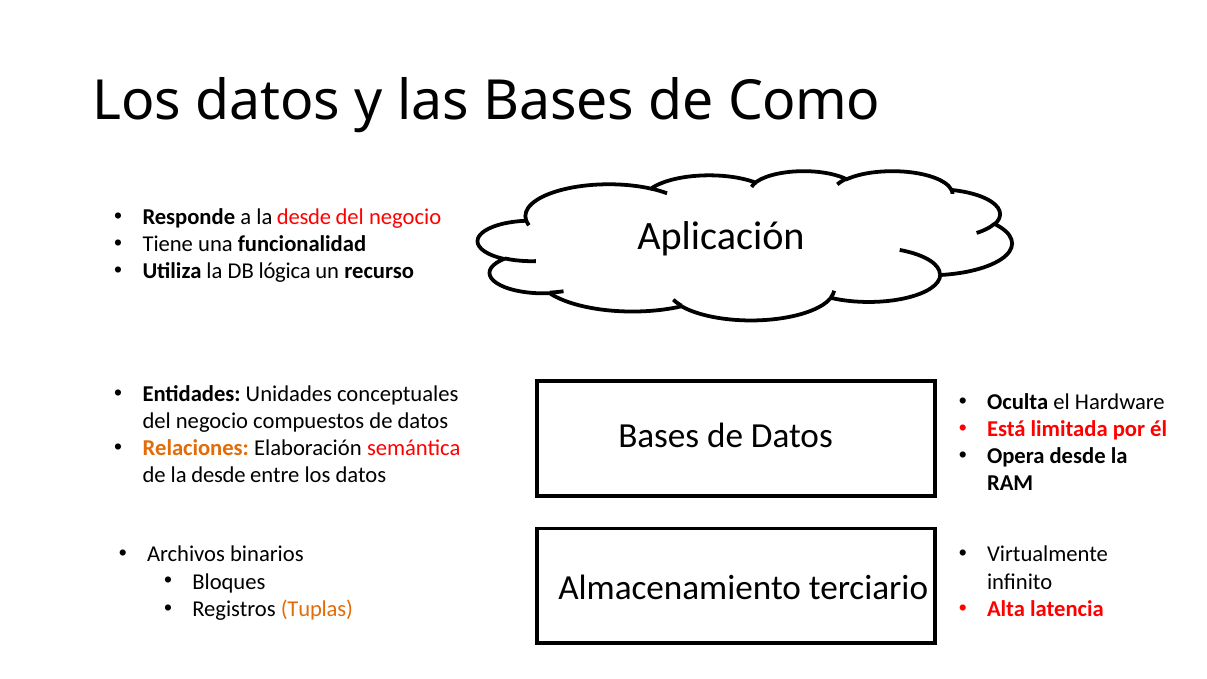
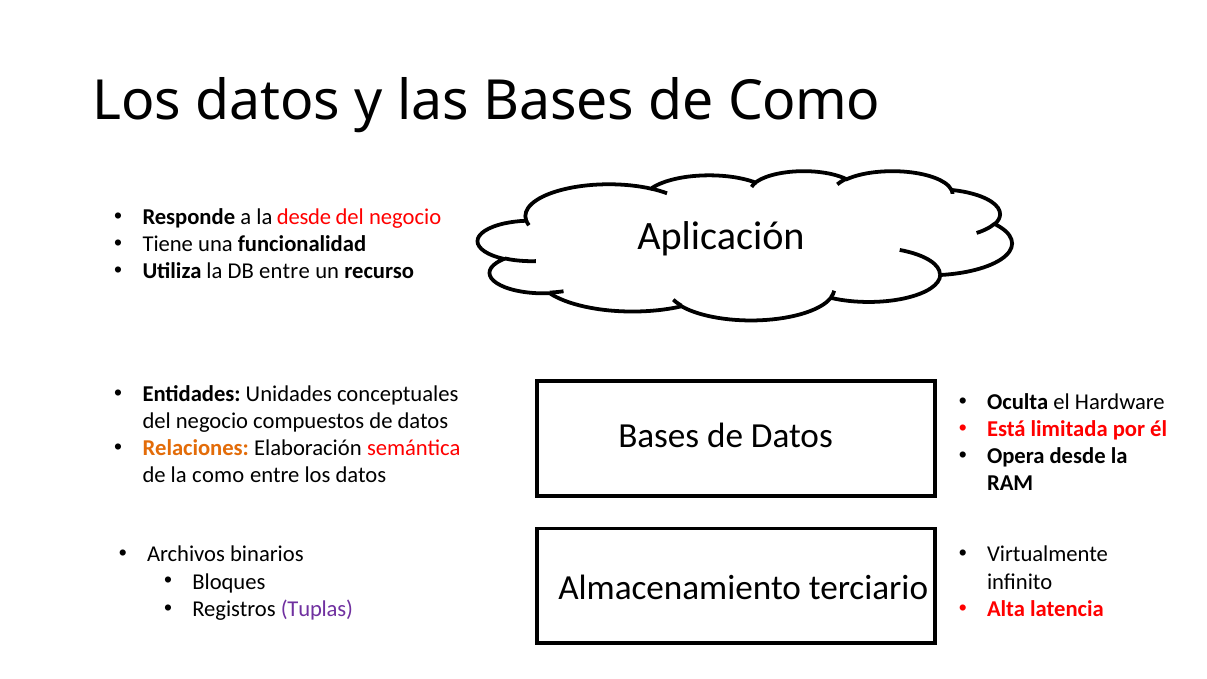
DB lógica: lógica -> entre (284, 271)
de la desde: desde -> como (218, 475)
Tuplas colour: orange -> purple (317, 609)
